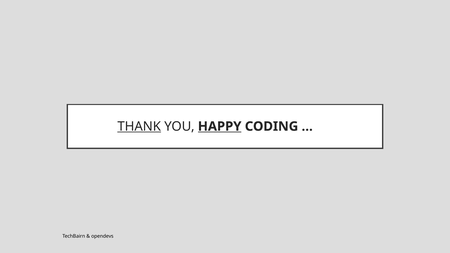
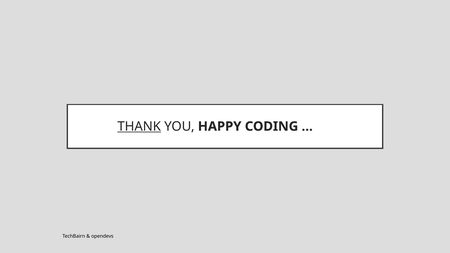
HAPPY underline: present -> none (220, 126)
